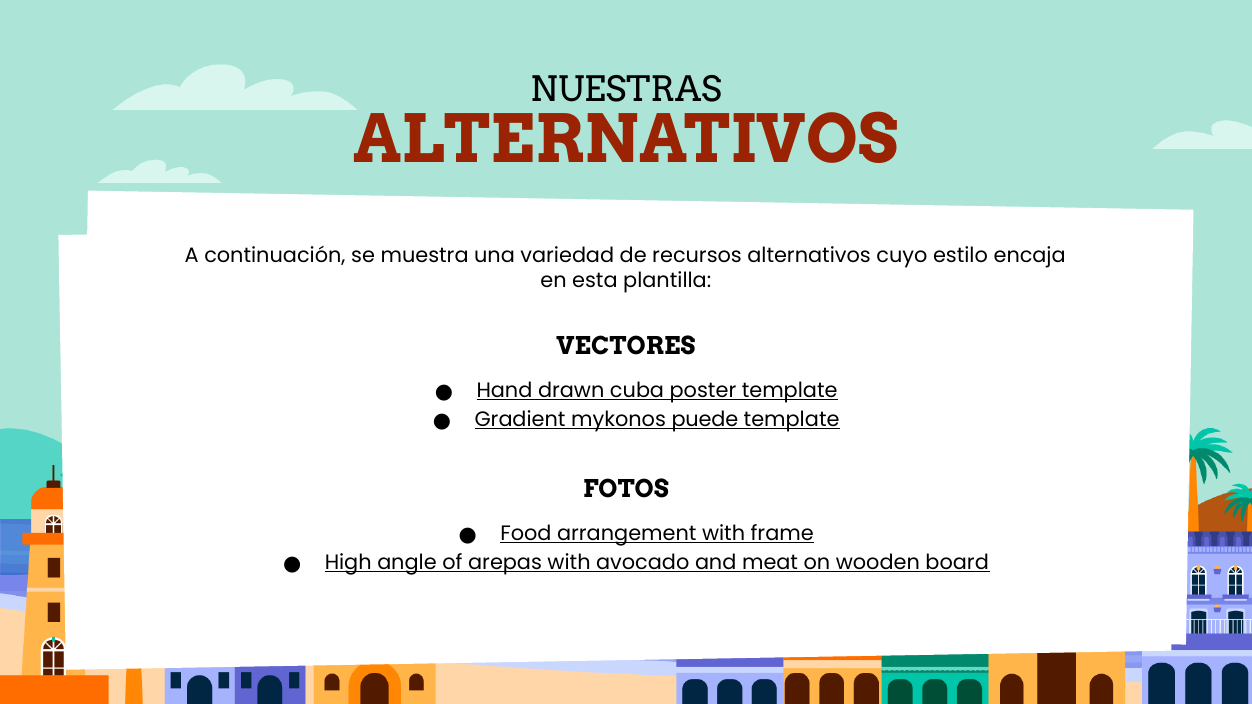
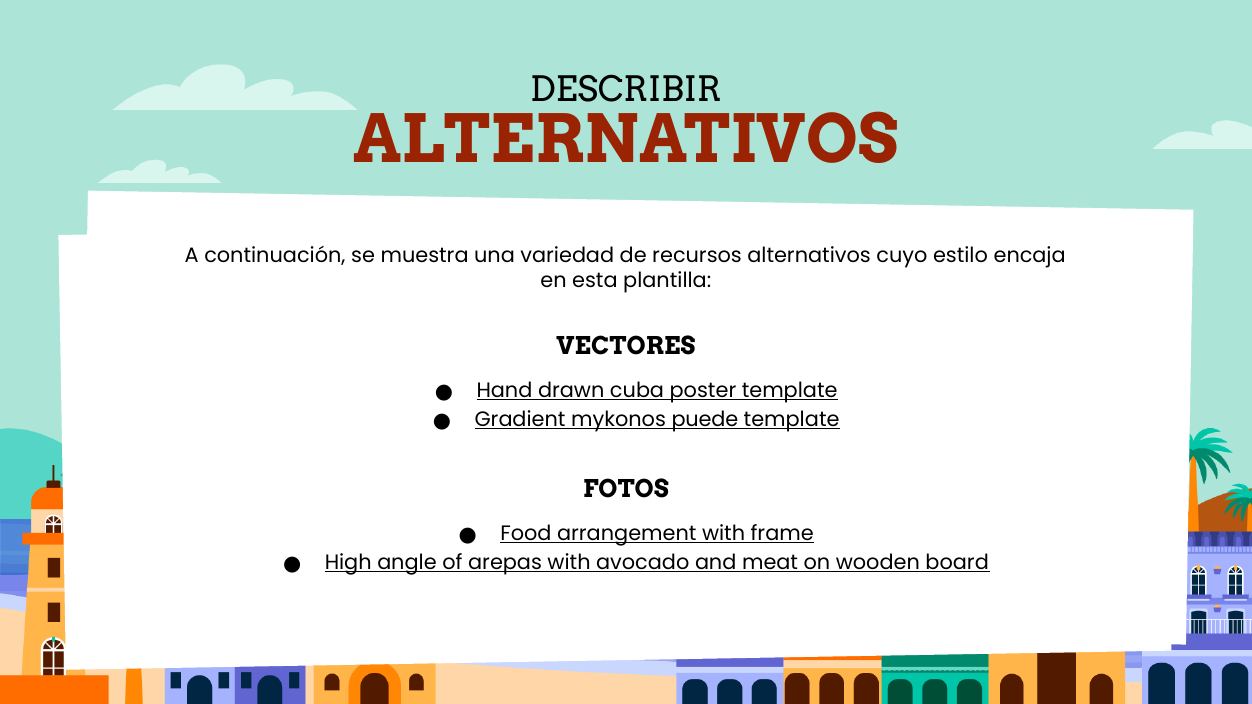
NUESTRAS: NUESTRAS -> DESCRIBIR (626, 90)
